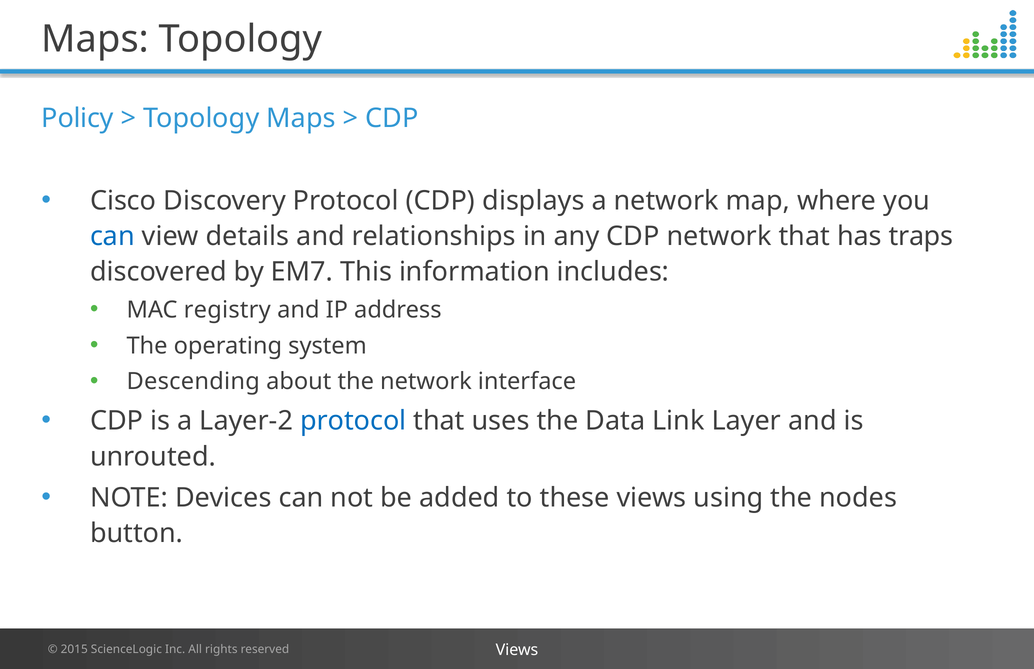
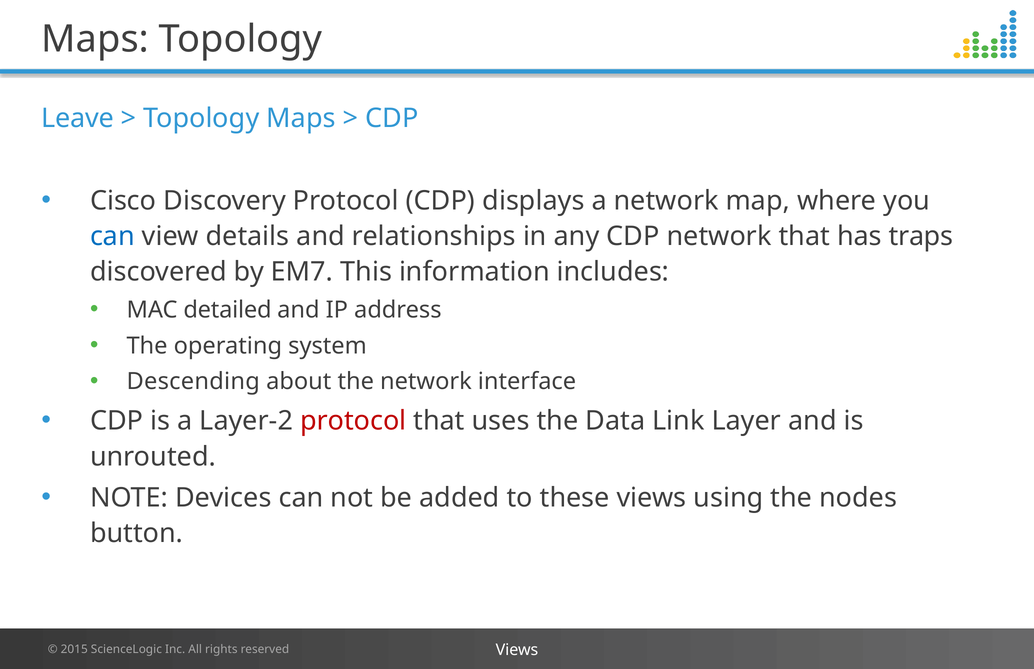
Policy: Policy -> Leave (78, 118)
registry: registry -> detailed (227, 310)
protocol colour: blue -> red (353, 421)
